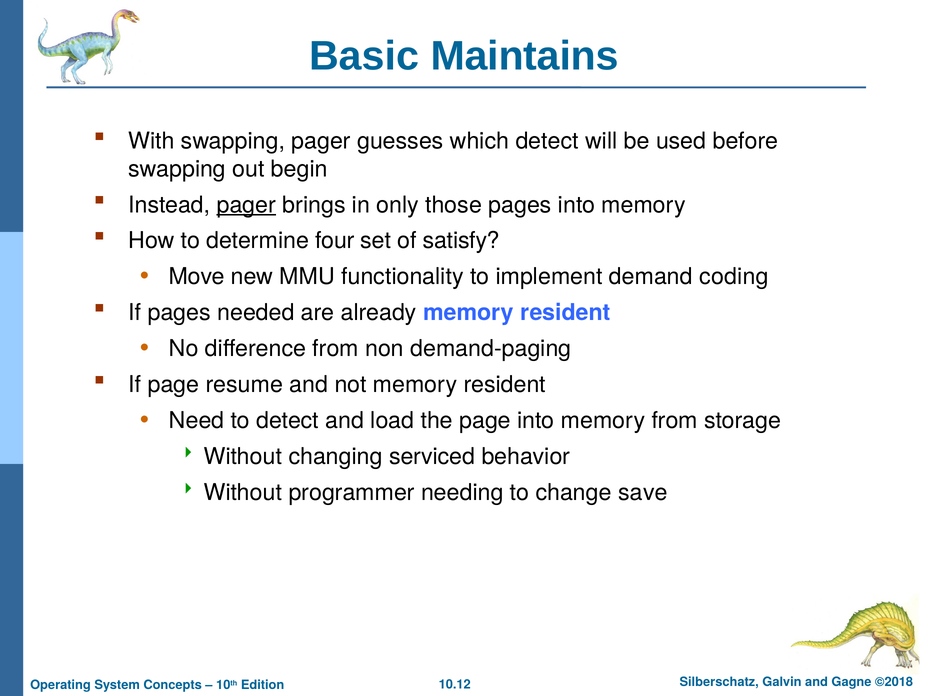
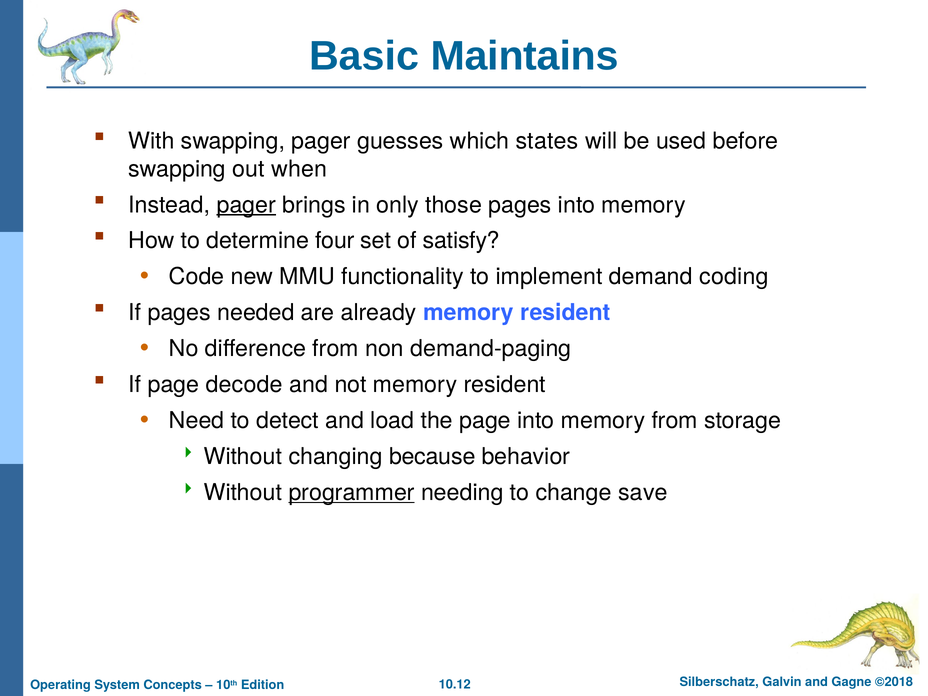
which detect: detect -> states (547, 141)
begin: begin -> when (299, 169)
Move: Move -> Code (197, 277)
resume: resume -> decode (244, 385)
serviced: serviced -> because (432, 457)
programmer underline: none -> present (352, 492)
